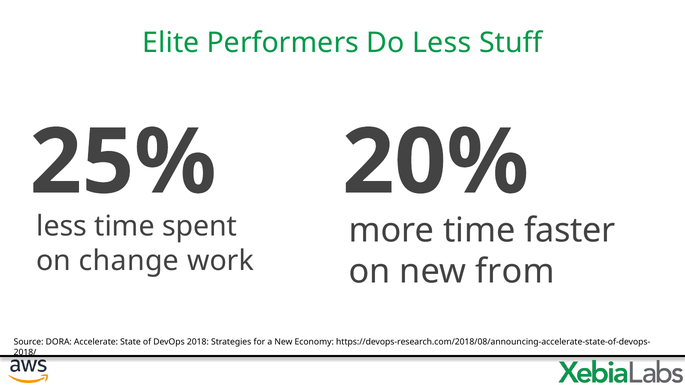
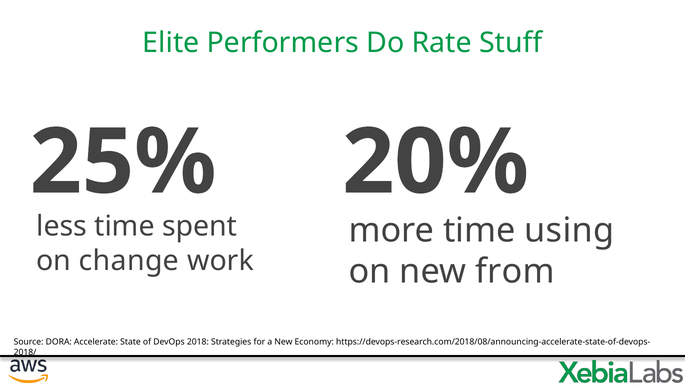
Do Less: Less -> Rate (442, 43)
faster: faster -> using (569, 230)
